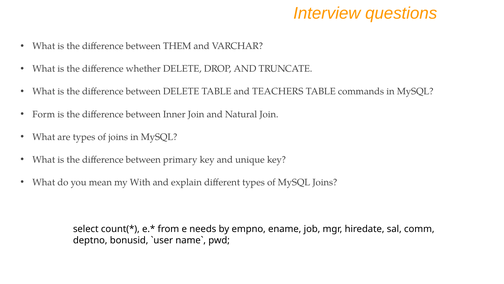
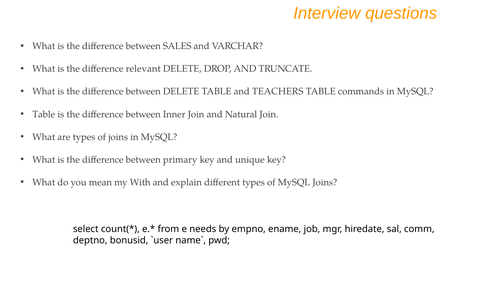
THEM: THEM -> SALES (177, 46)
whether: whether -> relevant (143, 69)
Form: Form -> Table (44, 114)
